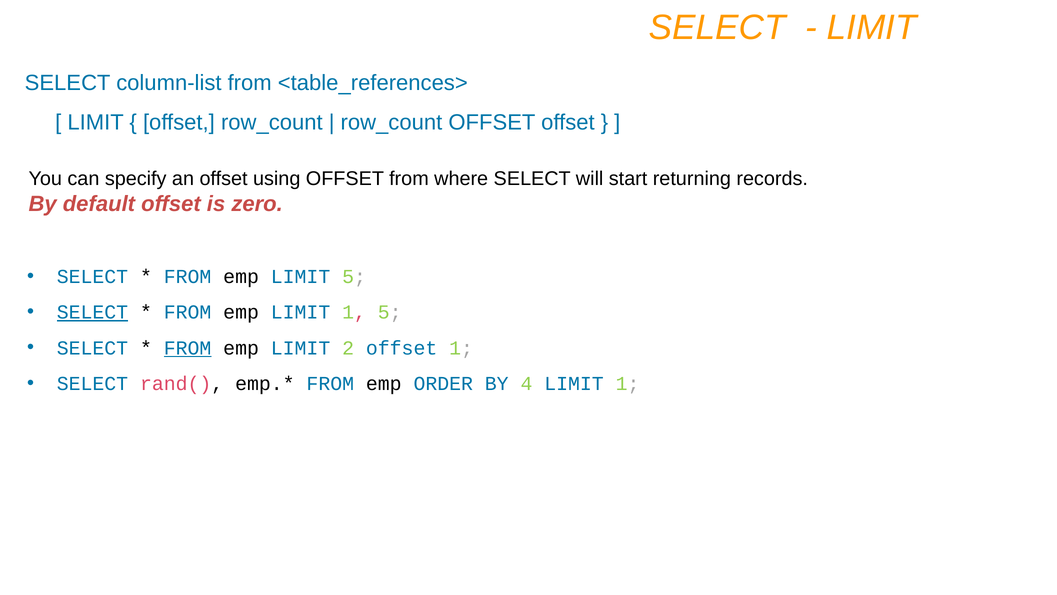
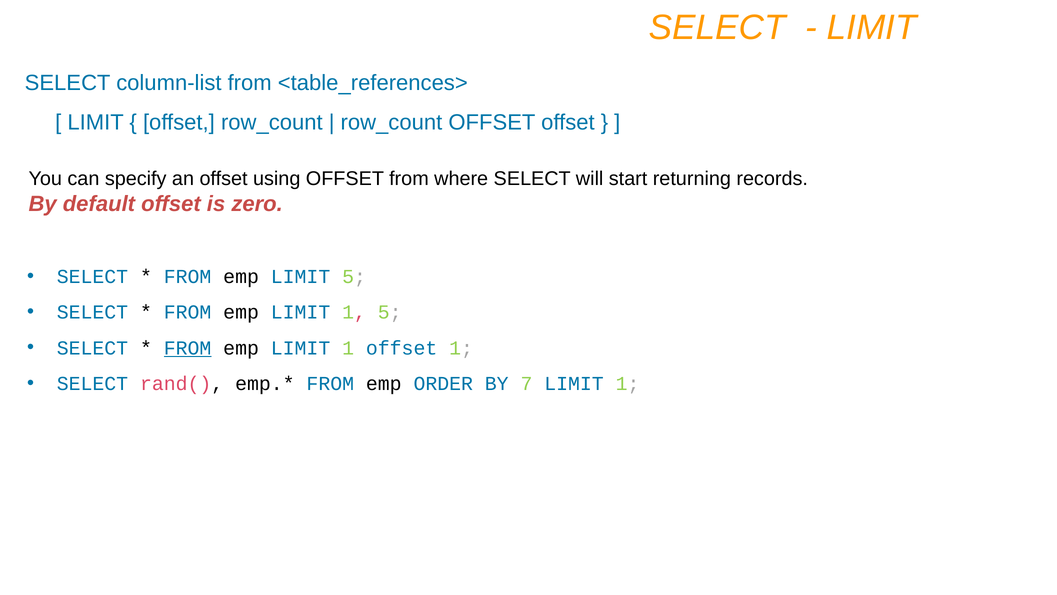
SELECT underline: present -> none (92, 312)
2: 2 -> 1 (348, 348)
4: 4 -> 7 (526, 383)
